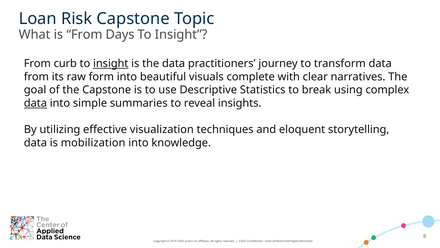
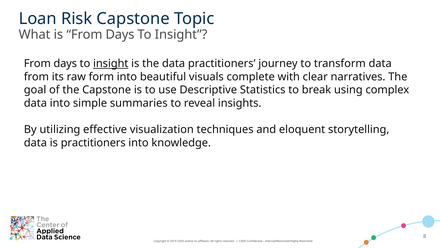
curb: curb -> days (65, 63)
data underline: present -> none (35, 103)
is mobilization: mobilization -> practitioners (93, 143)
